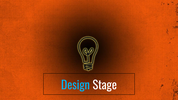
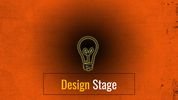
Design colour: light blue -> yellow (75, 86)
